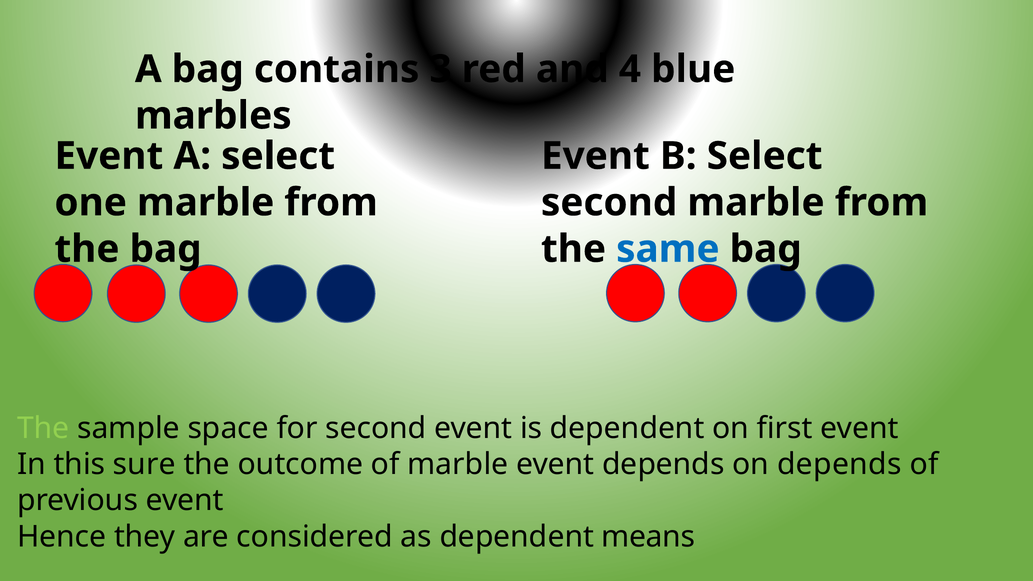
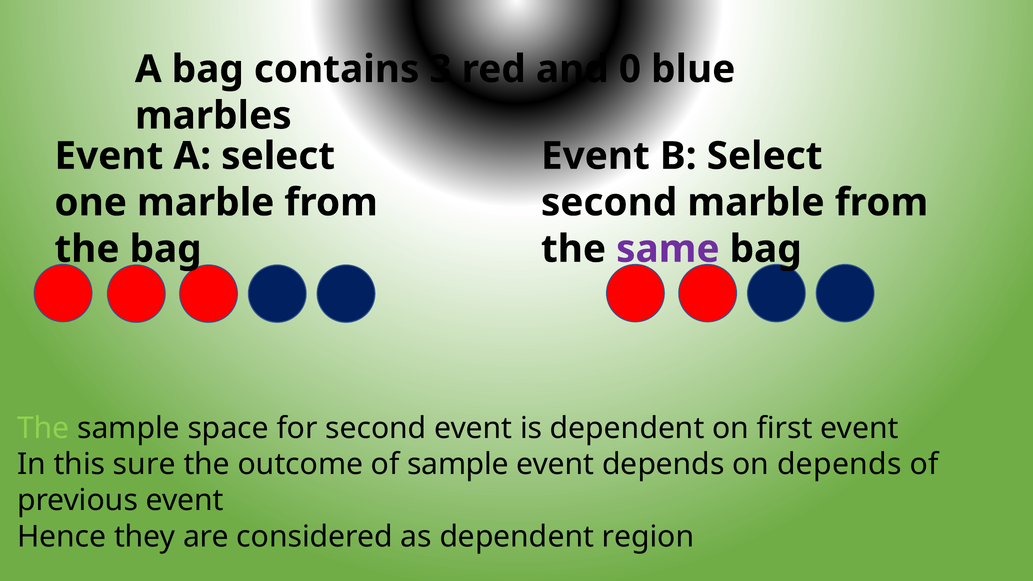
4: 4 -> 0 (630, 69)
same colour: blue -> purple (668, 249)
of marble: marble -> sample (458, 464)
means: means -> region (648, 537)
